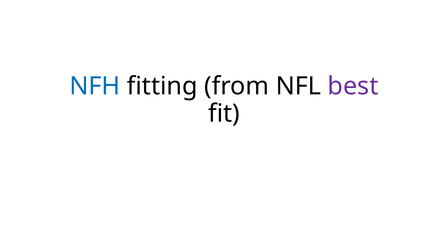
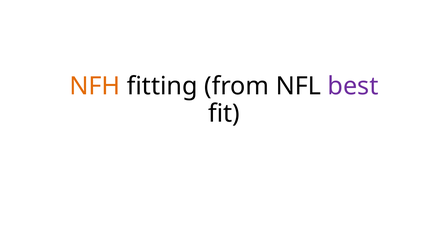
NFH colour: blue -> orange (95, 86)
